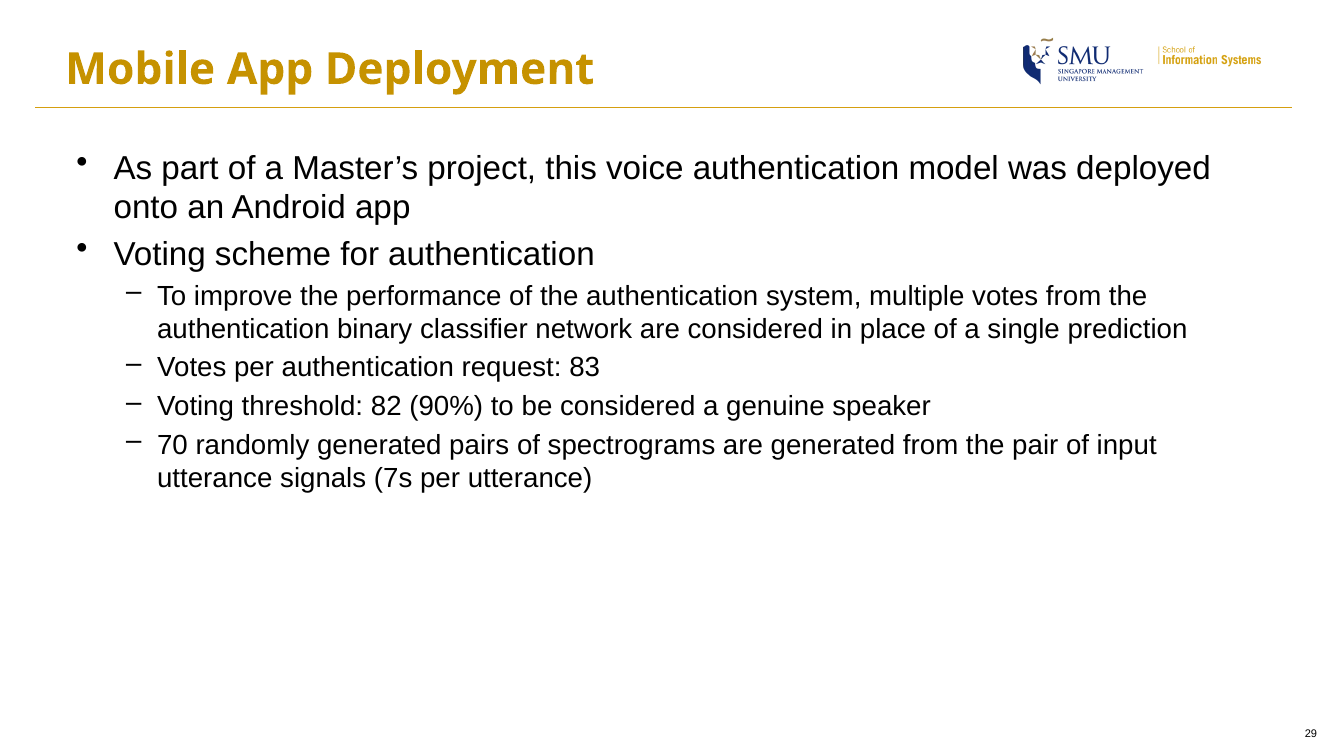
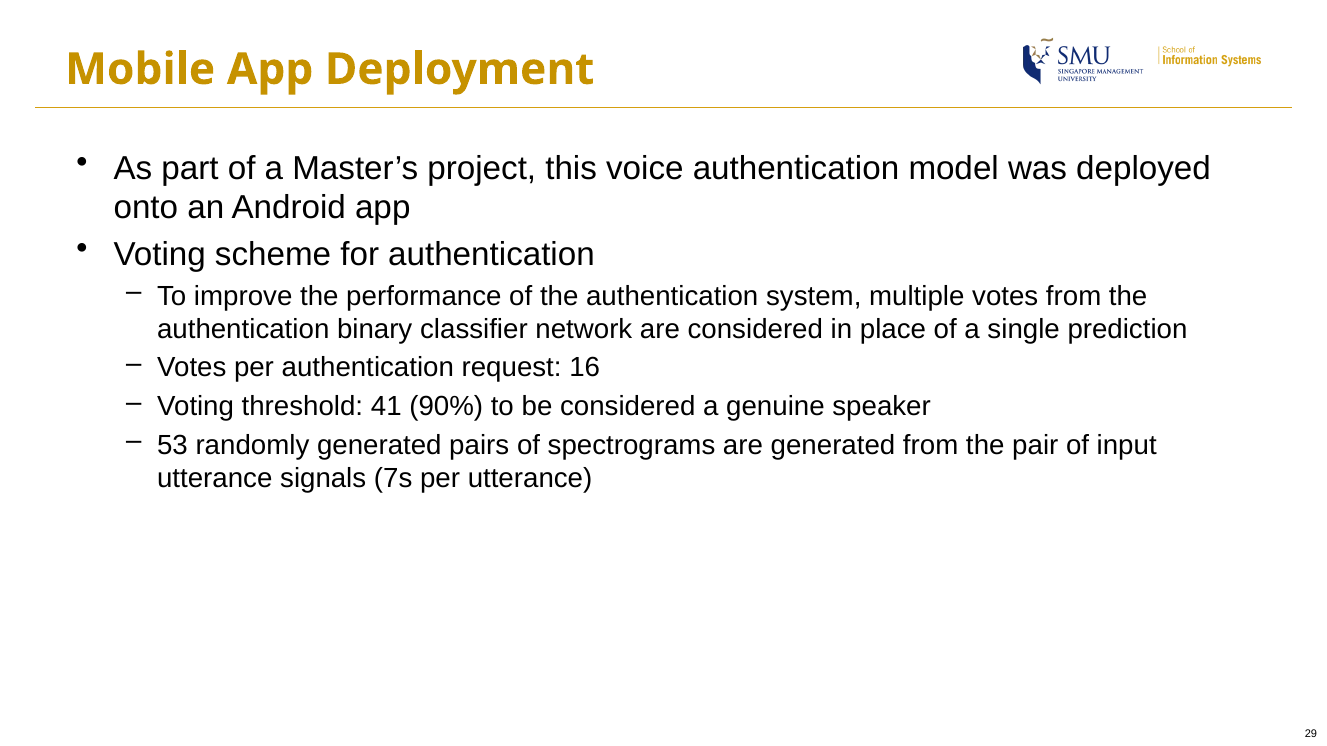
83: 83 -> 16 (585, 368)
82: 82 -> 41 (386, 407)
70: 70 -> 53 (173, 445)
